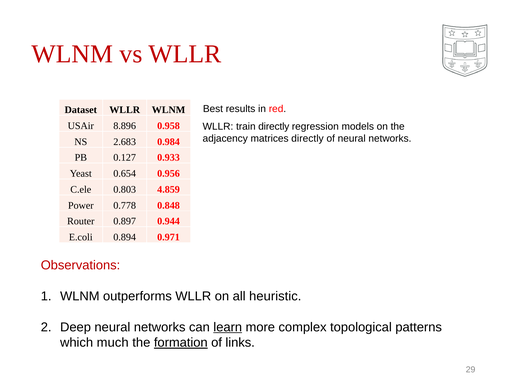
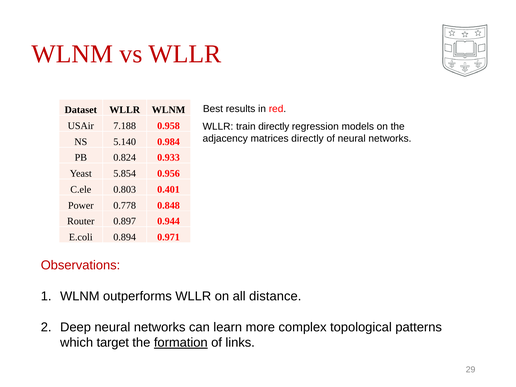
8.896: 8.896 -> 7.188 (125, 126)
2.683: 2.683 -> 5.140 (125, 142)
0.127: 0.127 -> 0.824 (125, 158)
0.654: 0.654 -> 5.854 (125, 174)
4.859: 4.859 -> 0.401 (169, 189)
heuristic: heuristic -> distance (275, 296)
learn underline: present -> none (228, 327)
much: much -> target (113, 343)
